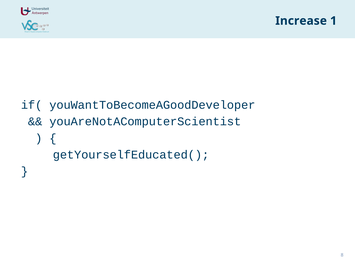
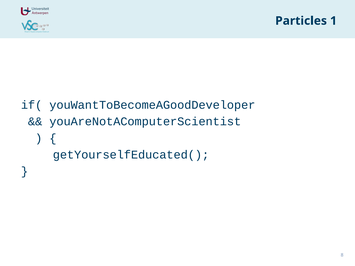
Increase: Increase -> Particles (301, 21)
